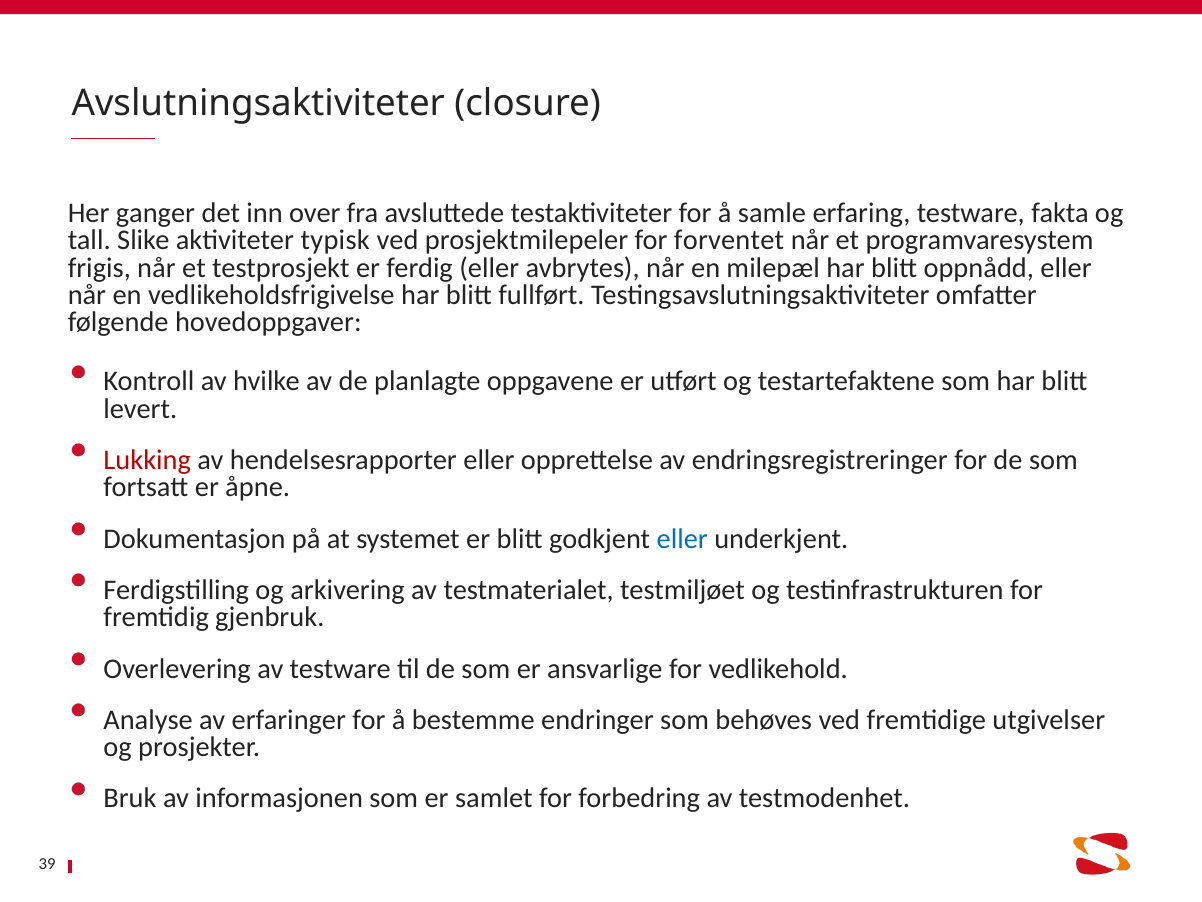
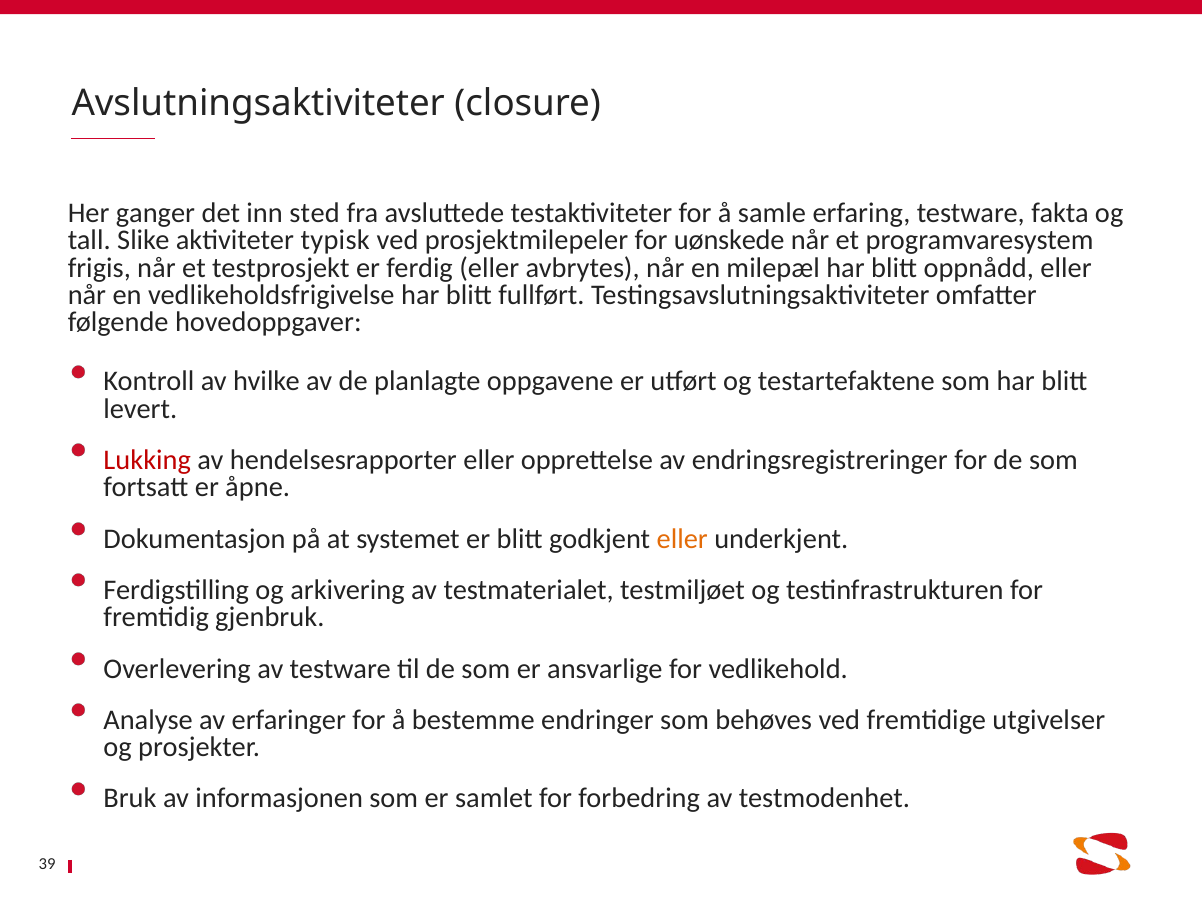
over: over -> sted (315, 213)
forventet: forventet -> uønskede (729, 240)
eller colour: blue -> orange (682, 538)
